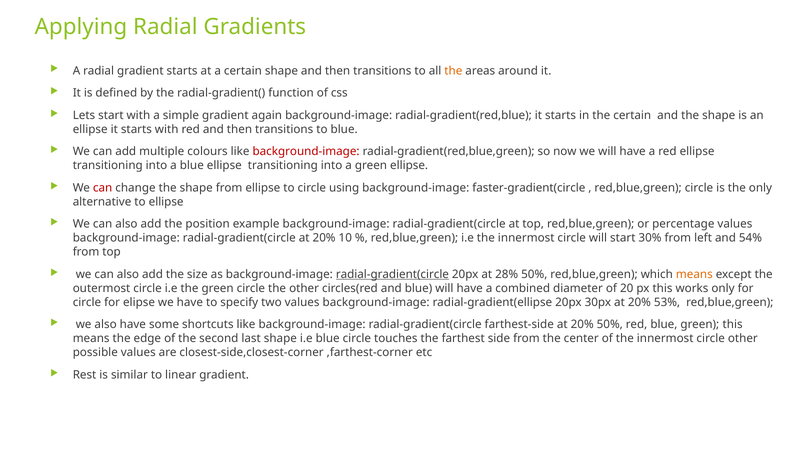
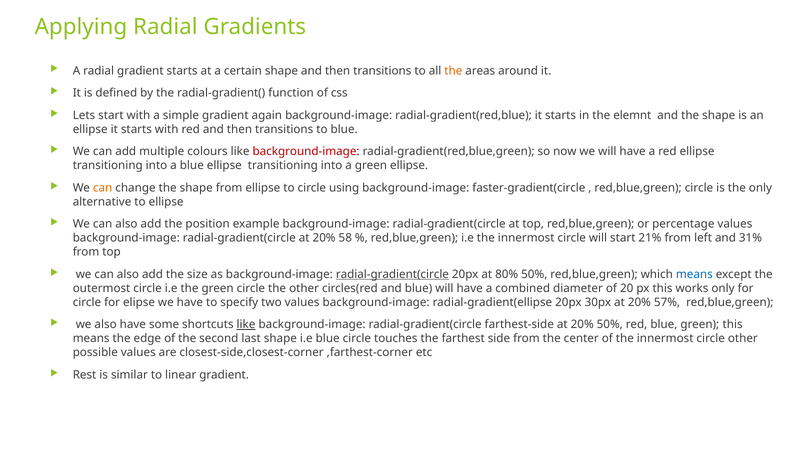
the certain: certain -> elemnt (632, 115)
can colour: red -> orange (103, 188)
10: 10 -> 58 (345, 238)
30%: 30% -> 21% (650, 238)
54%: 54% -> 31% (750, 238)
28%: 28% -> 80% (507, 274)
means colour: orange -> blue (694, 274)
53%: 53% -> 57% (667, 302)
like underline: none -> present (246, 324)
